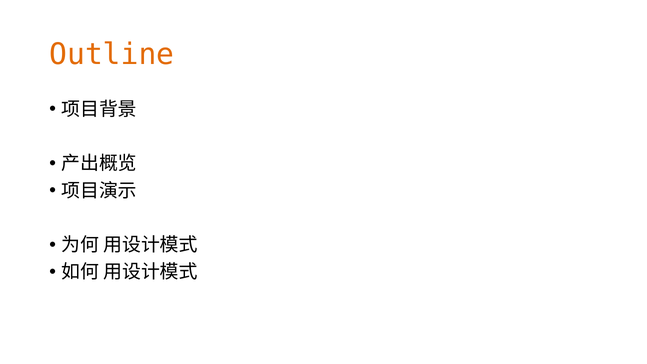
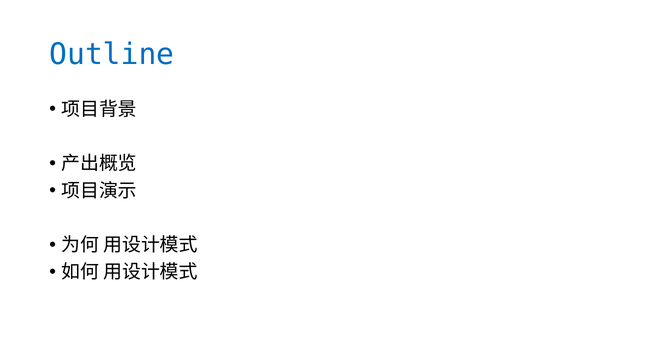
Outline colour: orange -> blue (112, 54)
